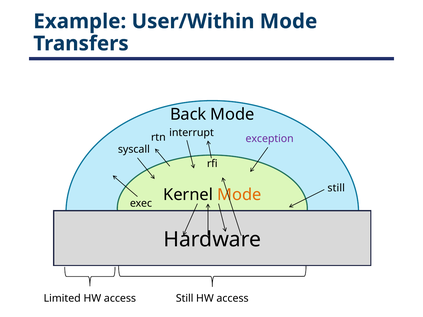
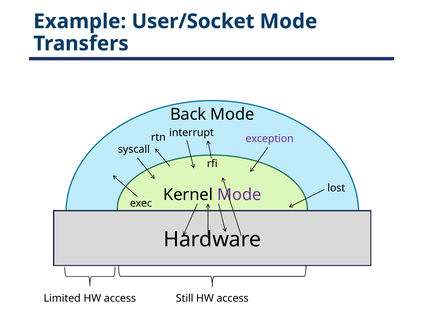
User/Within: User/Within -> User/Socket (193, 21)
still: still -> lost (336, 188)
Mode colour: orange -> purple (239, 195)
